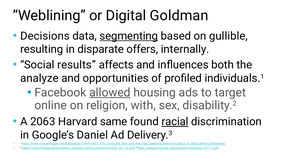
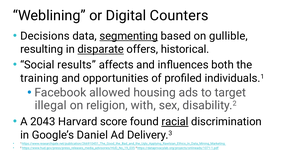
Goldman: Goldman -> Counters (179, 16)
disparate underline: none -> present (101, 49)
internally: internally -> historical (185, 49)
analyze: analyze -> training (39, 78)
allowed underline: present -> none (110, 93)
online: online -> illegal (51, 106)
2063: 2063 -> 2043 (43, 122)
same: same -> score (114, 122)
